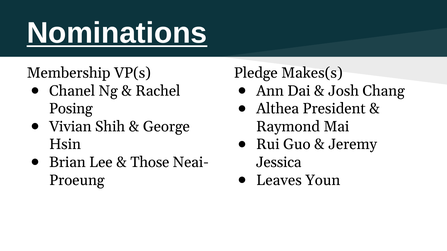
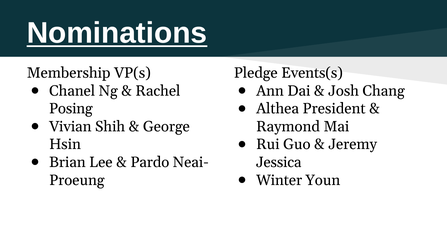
Makes(s: Makes(s -> Events(s (312, 73)
Those: Those -> Pardo (150, 163)
Leaves: Leaves -> Winter (279, 180)
